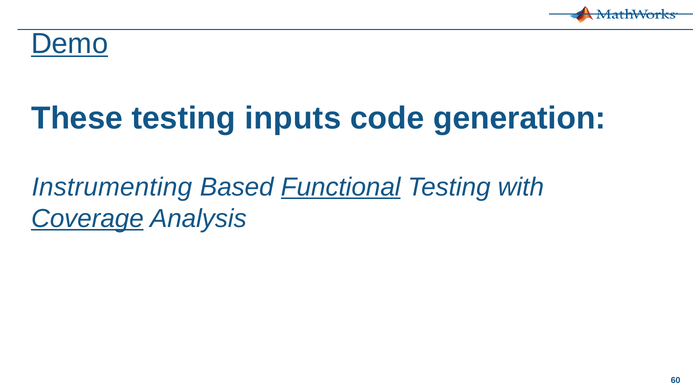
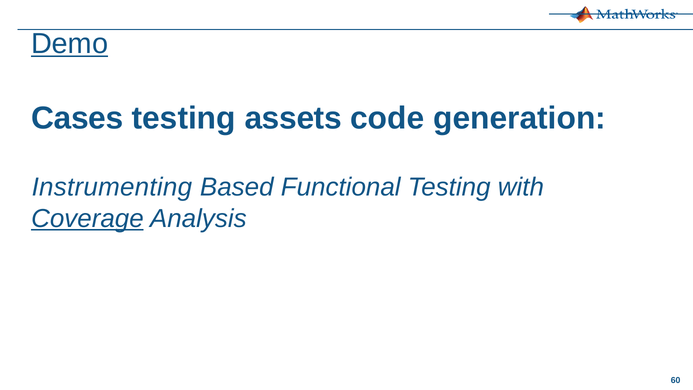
These: These -> Cases (77, 118)
inputs: inputs -> assets (293, 118)
Functional underline: present -> none (341, 187)
